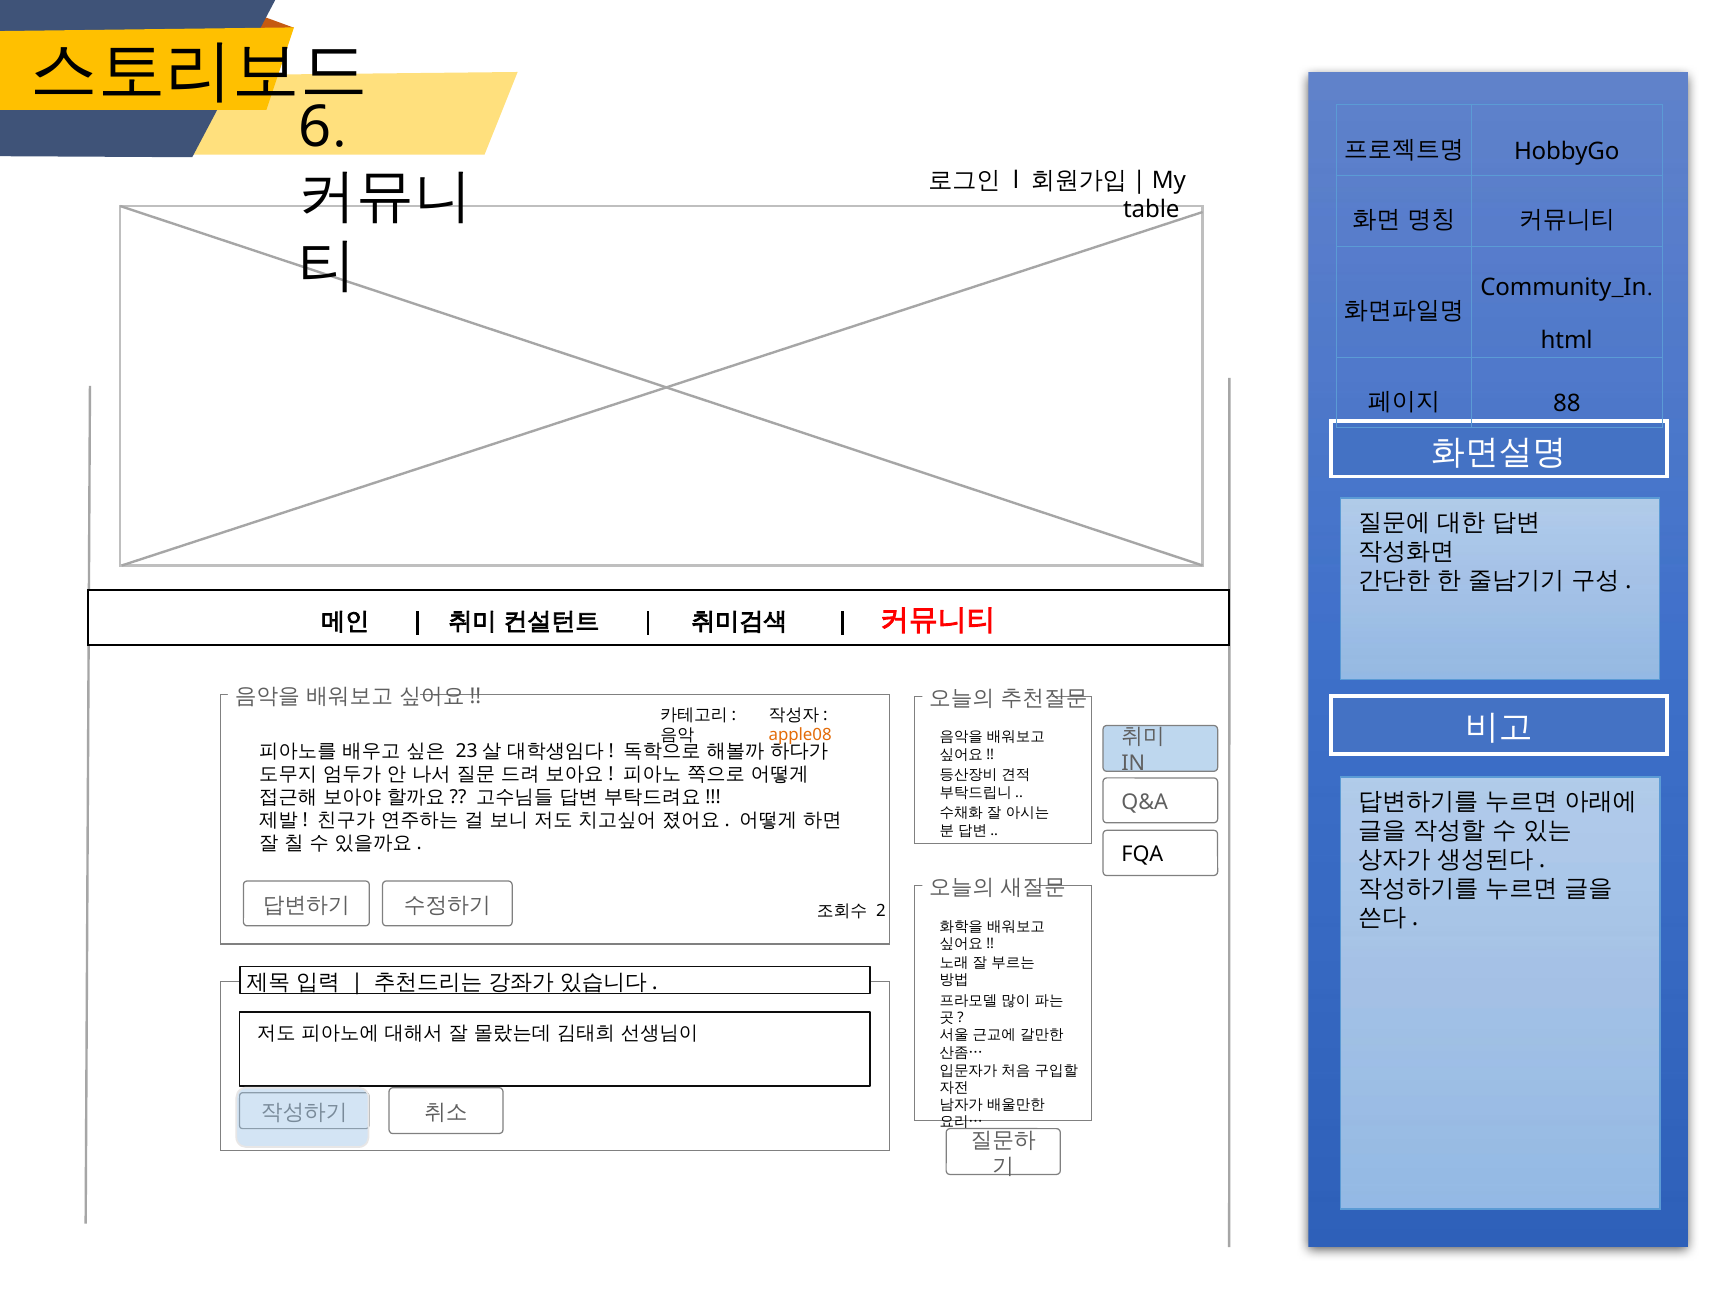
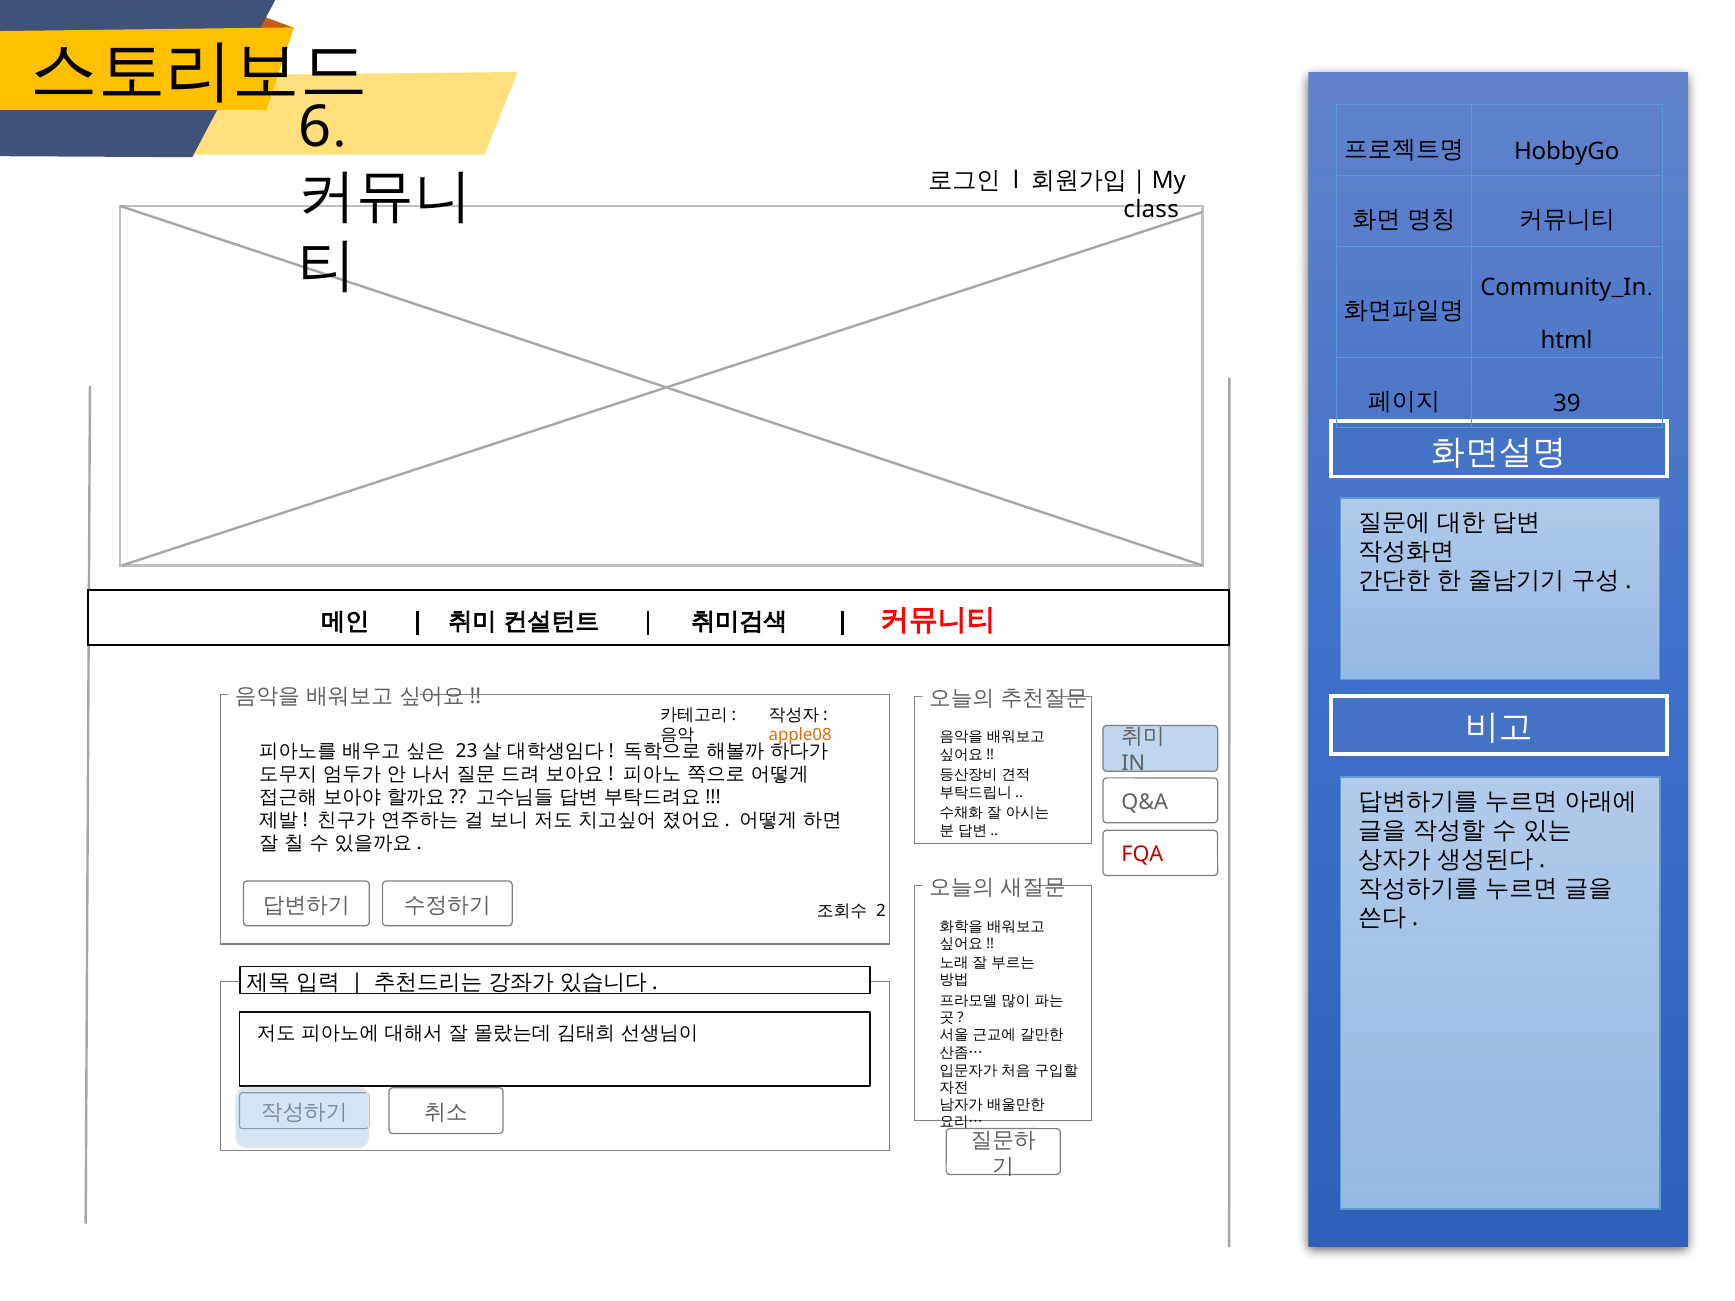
table: table -> class (1151, 210)
88: 88 -> 39 (1567, 404)
FQA colour: black -> red (1142, 855)
